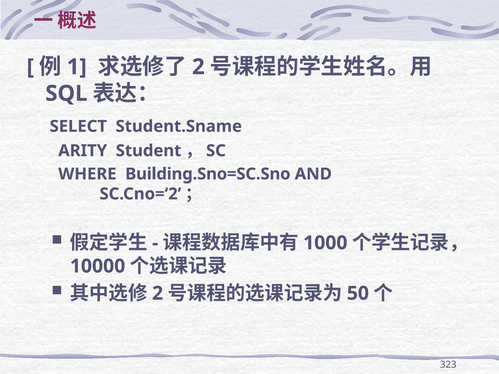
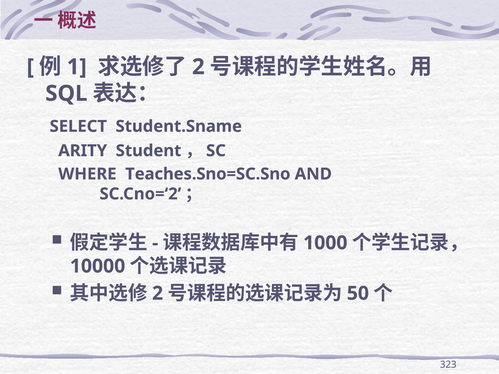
Building.Sno=SC.Sno: Building.Sno=SC.Sno -> Teaches.Sno=SC.Sno (208, 174)
